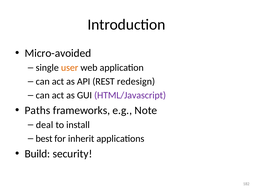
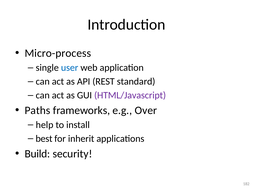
Micro-avoided: Micro-avoided -> Micro-process (58, 53)
user colour: orange -> blue (70, 68)
redesign: redesign -> standard (136, 81)
Note: Note -> Over (146, 110)
deal: deal -> help (45, 125)
